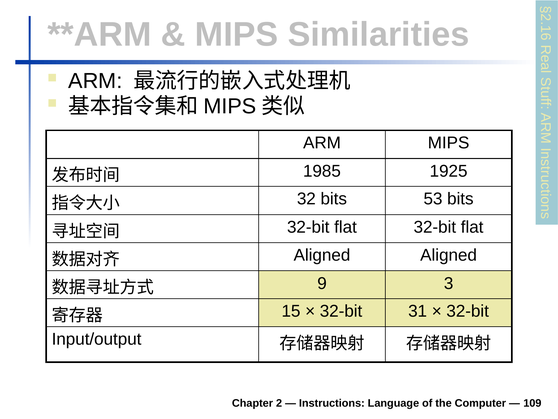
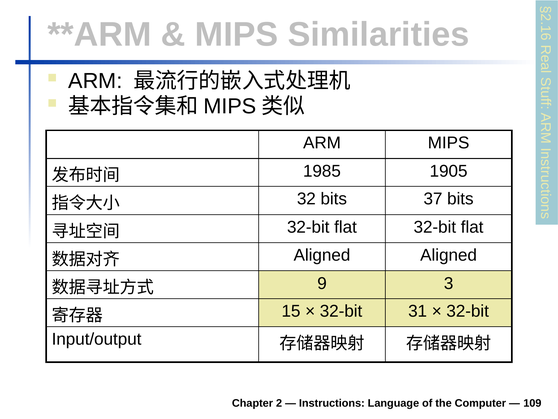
1925: 1925 -> 1905 (449, 171)
53: 53 -> 37 (433, 199)
